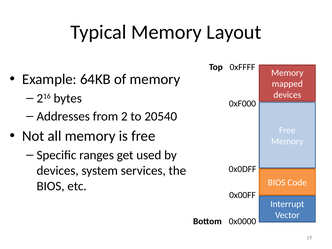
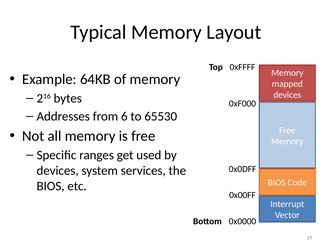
2: 2 -> 6 (124, 116)
20540: 20540 -> 65530 (161, 116)
